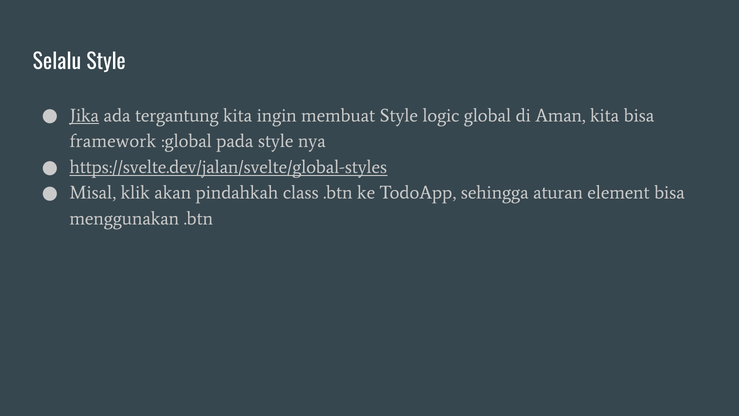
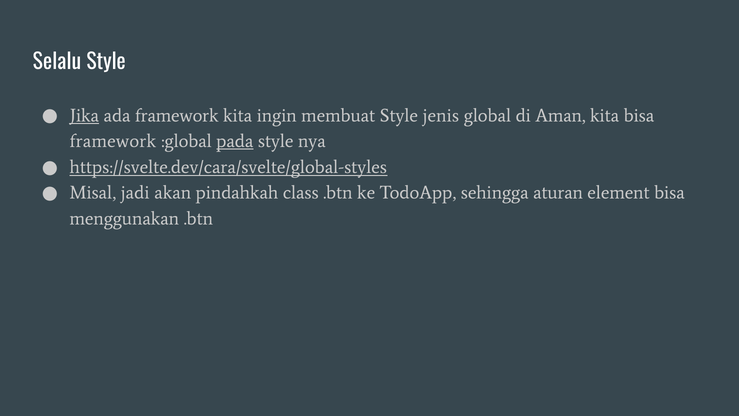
ada tergantung: tergantung -> framework (177, 115)
logic: logic -> jenis (441, 115)
pada underline: none -> present (235, 141)
https://svelte.dev/jalan/svelte/global-styles: https://svelte.dev/jalan/svelte/global-styles -> https://svelte.dev/cara/svelte/global-styles (228, 167)
klik: klik -> jadi (135, 193)
